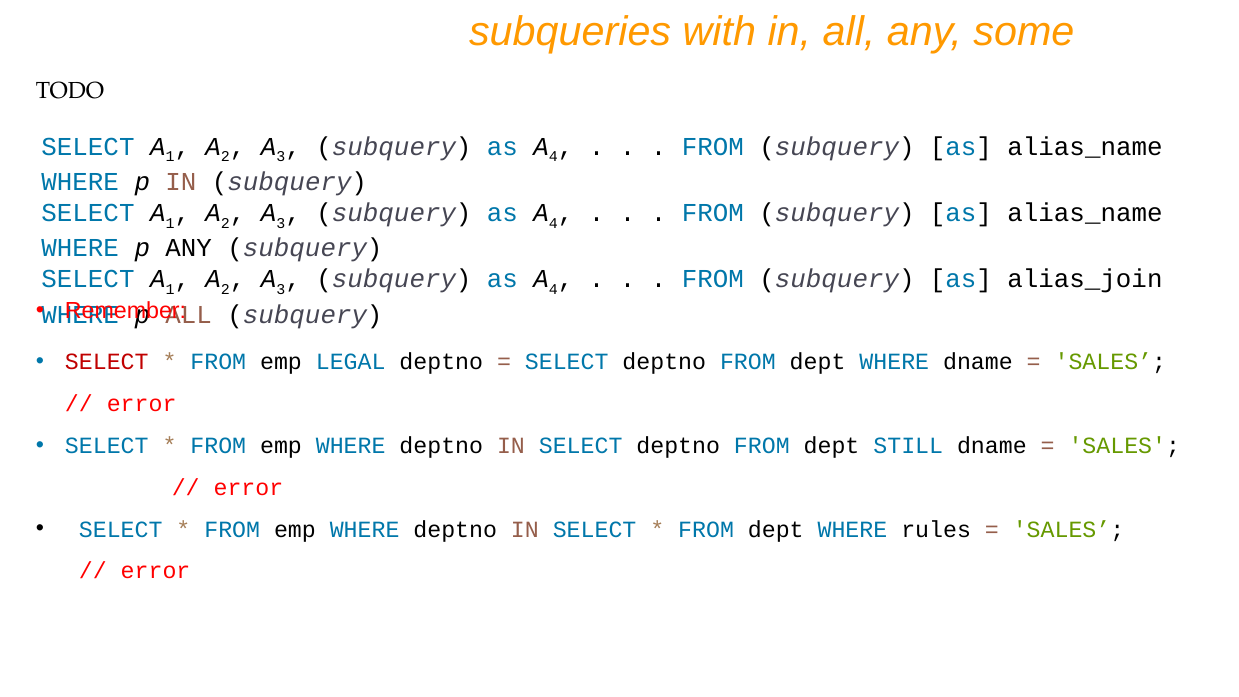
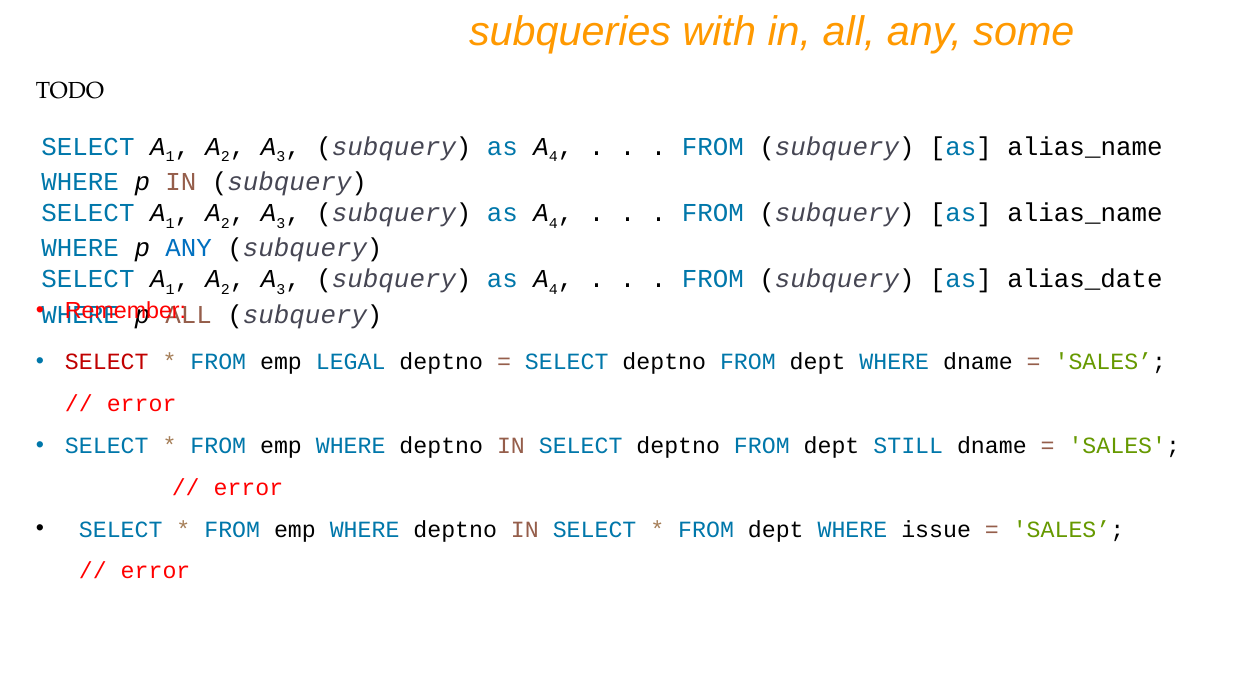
ANY colour: black -> blue (189, 248)
alias_join: alias_join -> alias_date (1085, 279)
rules: rules -> issue (936, 529)
